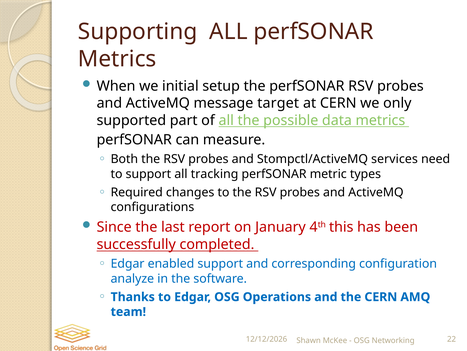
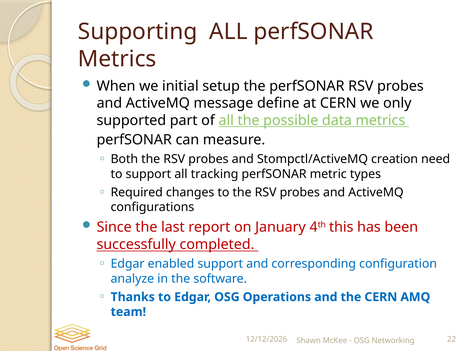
target: target -> define (278, 103)
services: services -> creation (395, 159)
